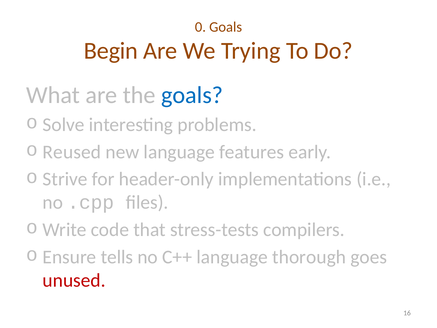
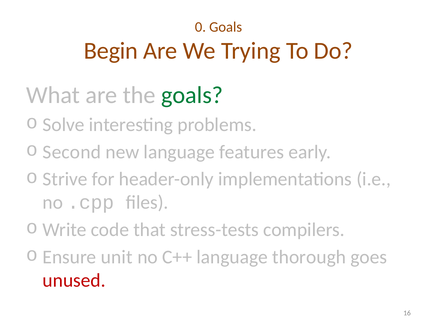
goals colour: blue -> green (192, 95)
Reused: Reused -> Second (72, 152)
tells: tells -> unit (117, 257)
